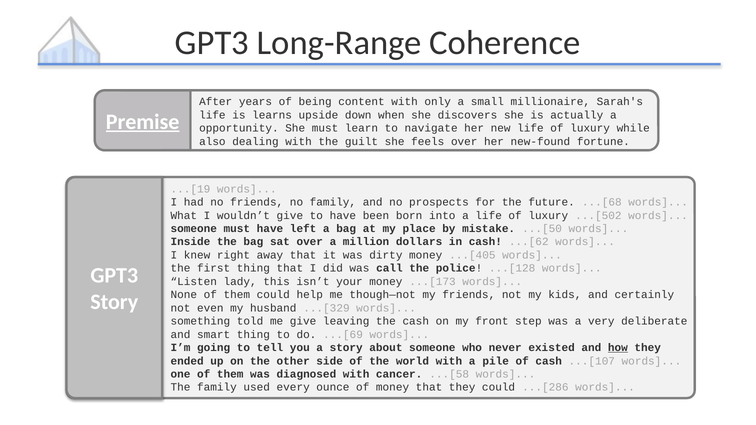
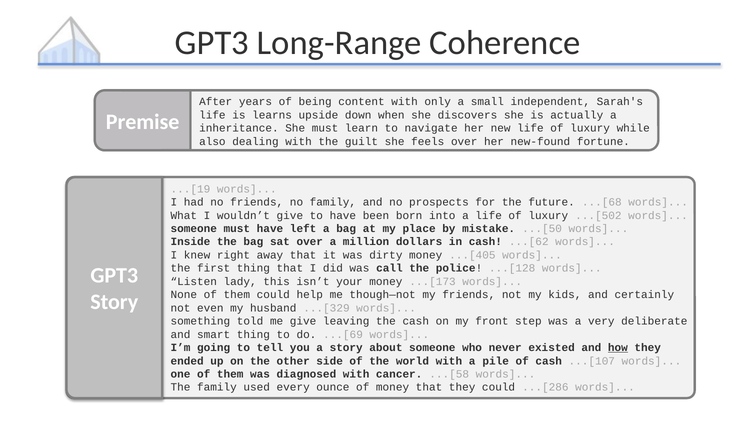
millionaire: millionaire -> independent (550, 102)
Premise underline: present -> none (143, 122)
opportunity: opportunity -> inheritance (239, 128)
